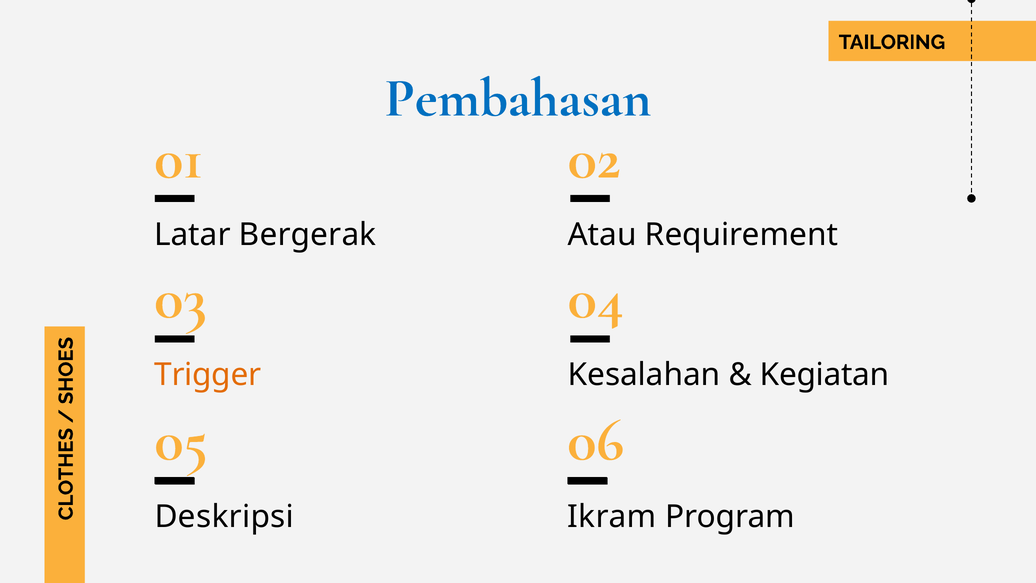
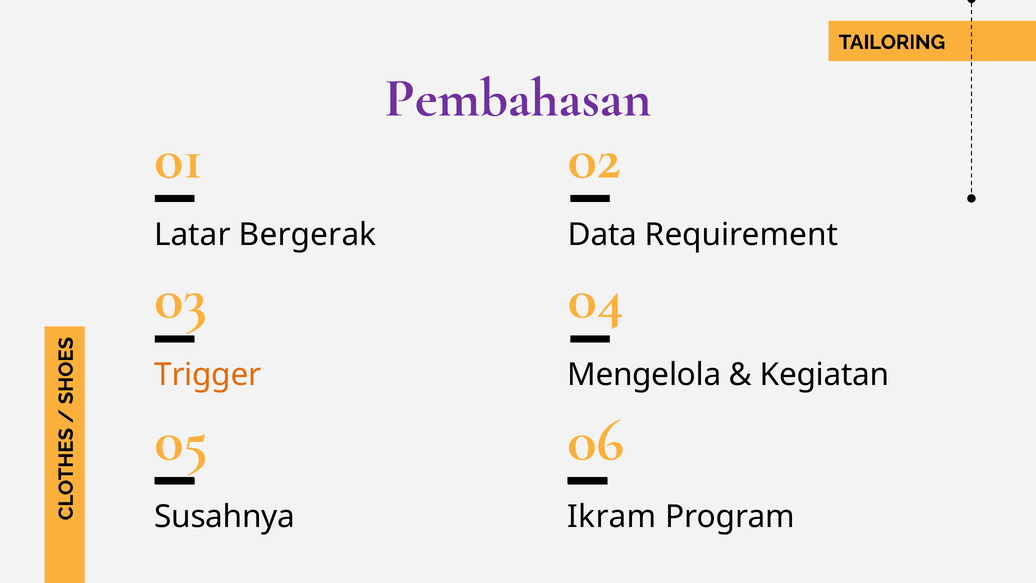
Pembahasan colour: blue -> purple (518, 97)
Atau: Atau -> Data (602, 235)
Kesalahan: Kesalahan -> Mengelola (644, 375)
Deskripsi: Deskripsi -> Susahnya (225, 517)
